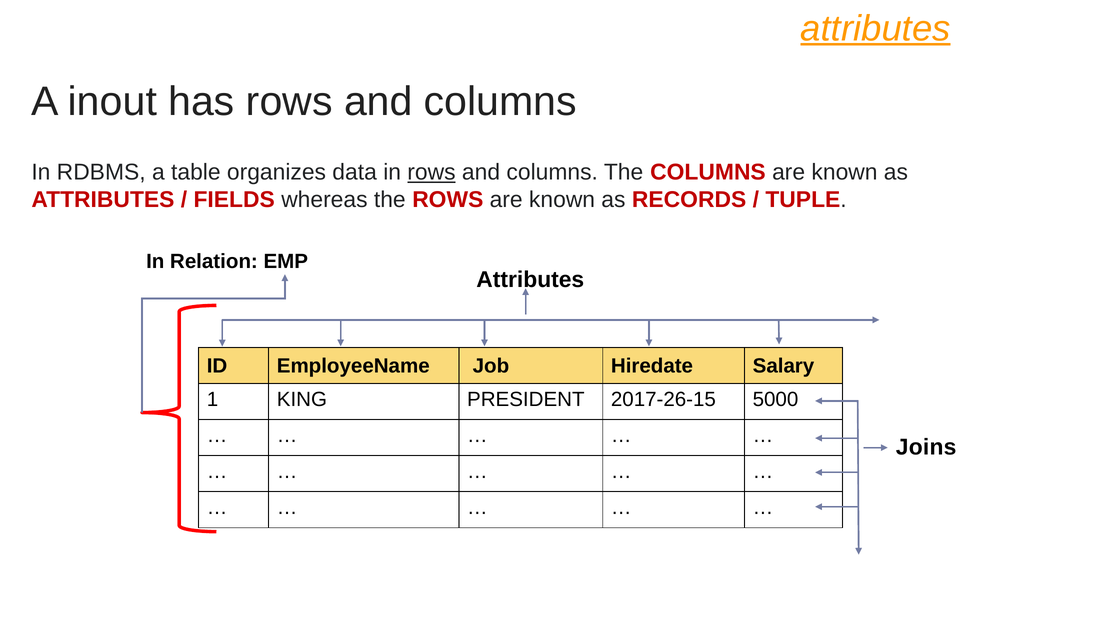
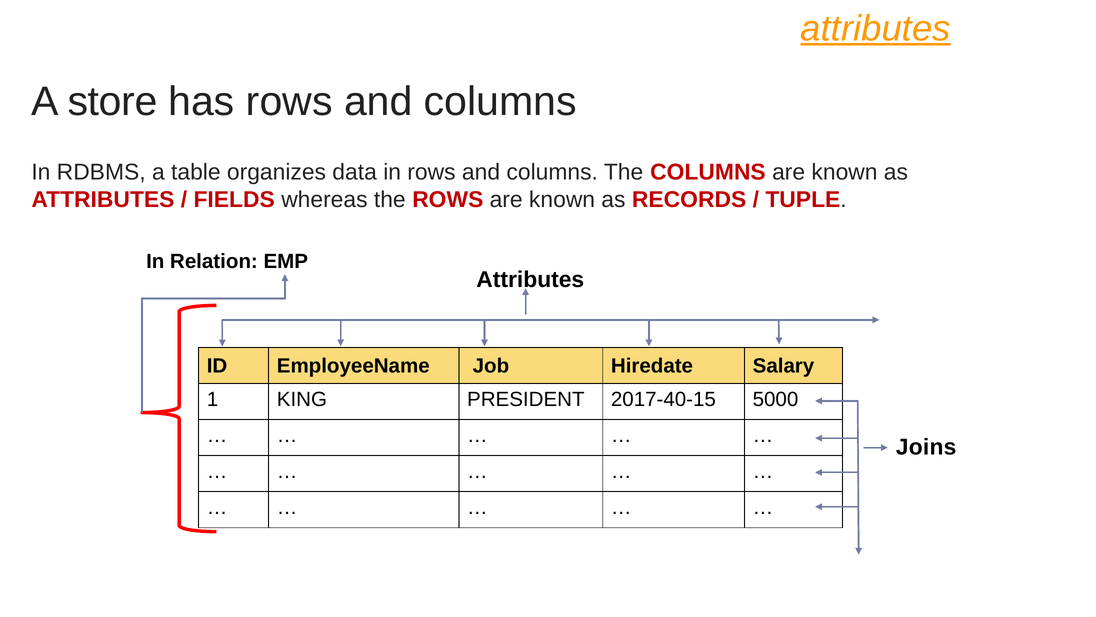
inout: inout -> store (113, 101)
rows underline: present -> none (431, 172)
2017-26-15: 2017-26-15 -> 2017-40-15 (663, 399)
